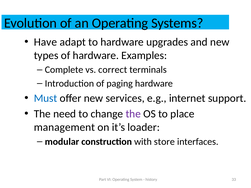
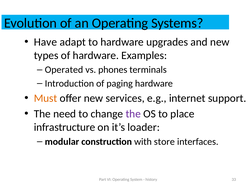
Complete: Complete -> Operated (64, 70)
correct: correct -> phones (113, 70)
Must colour: blue -> orange (46, 98)
management: management -> infrastructure (65, 127)
